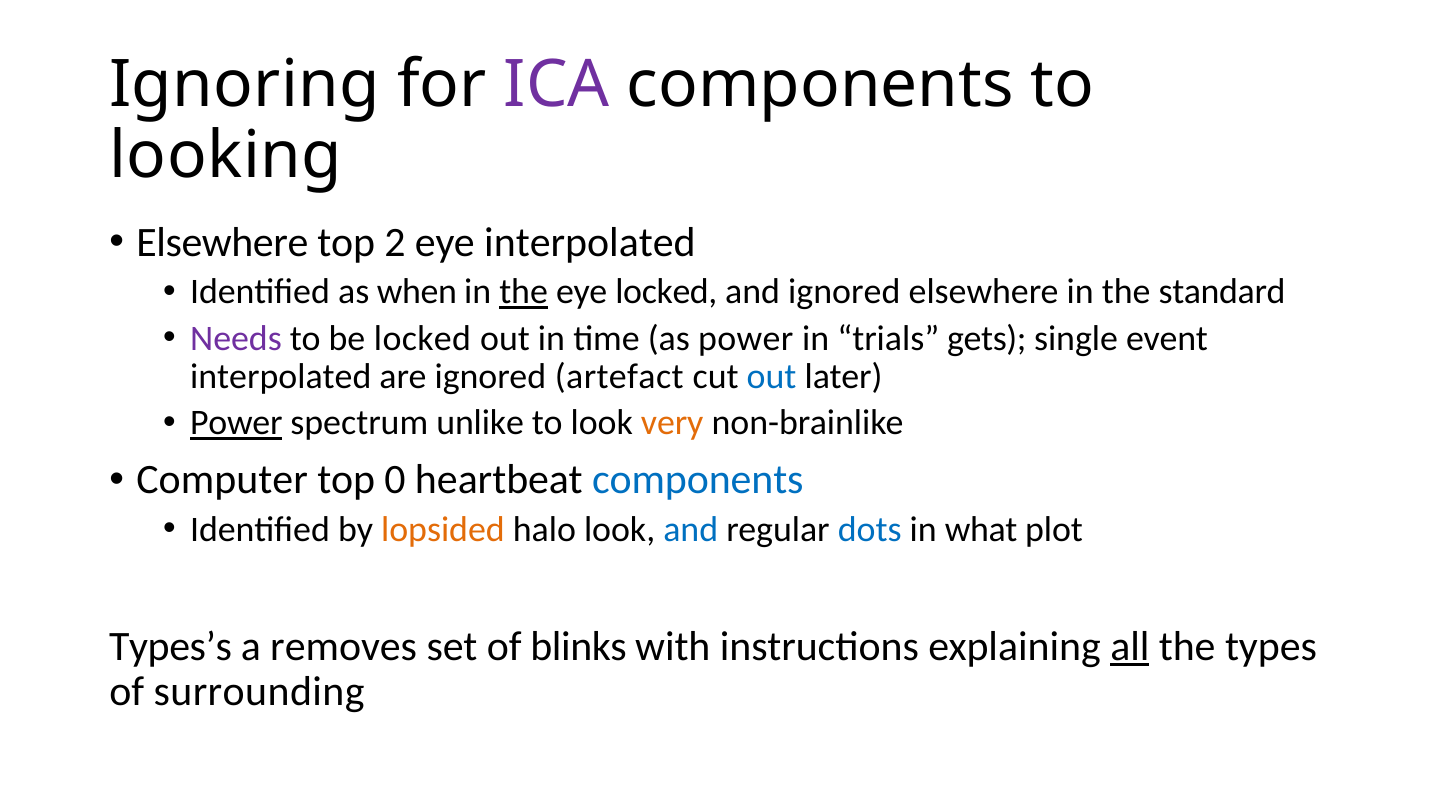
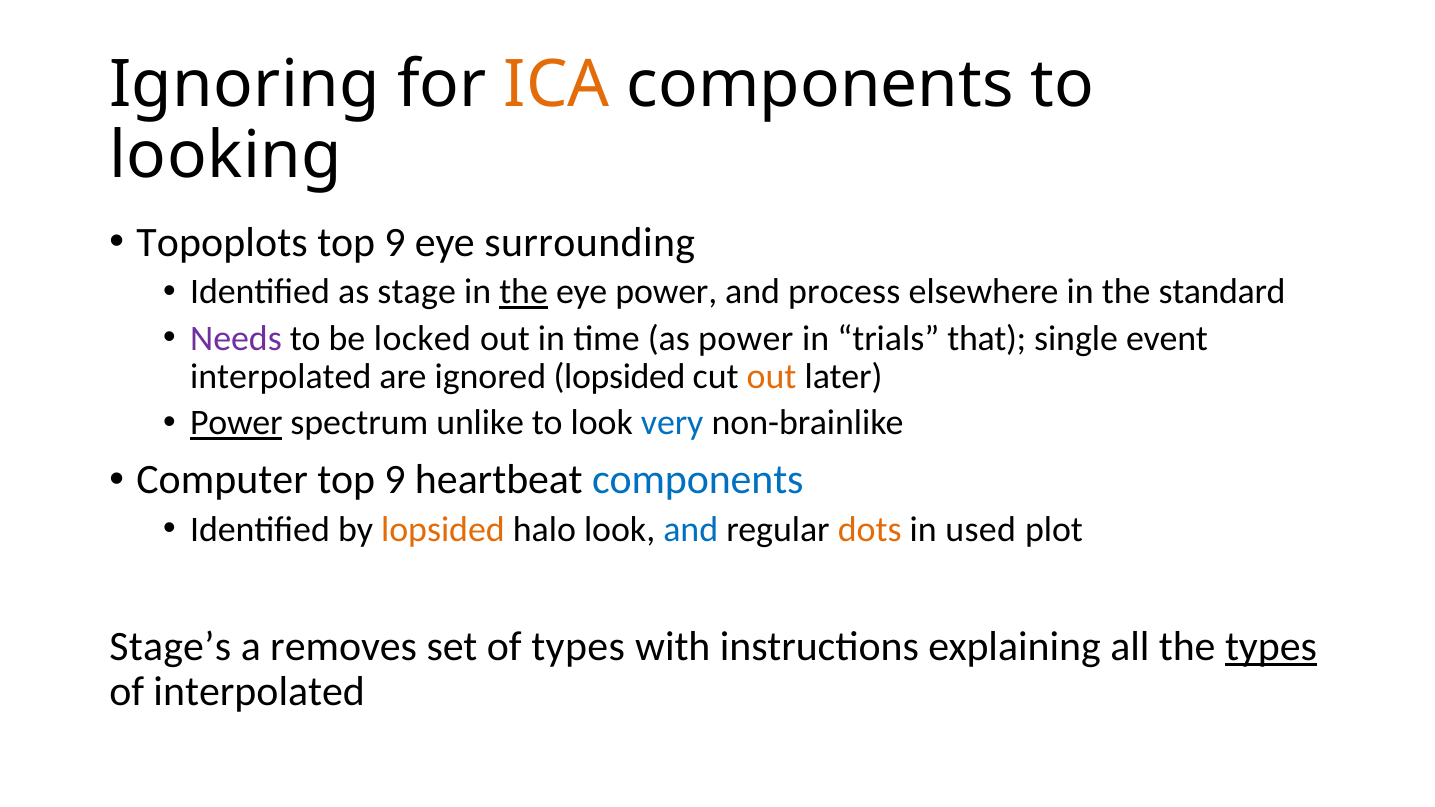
ICA colour: purple -> orange (557, 85)
Elsewhere: Elsewhere -> Topoplots (222, 243)
2: 2 -> 9 (395, 243)
eye interpolated: interpolated -> surrounding (590, 243)
when: when -> stage (417, 292)
eye locked: locked -> power (666, 292)
and ignored: ignored -> process (844, 292)
gets: gets -> that (987, 338)
ignored artefact: artefact -> lopsided (620, 377)
out colour: blue -> orange (772, 377)
very colour: orange -> blue (672, 423)
0: 0 -> 9 (395, 480)
dots colour: blue -> orange (870, 530)
what: what -> used (981, 530)
Types’s: Types’s -> Stage’s (170, 647)
of blinks: blinks -> types (578, 647)
all underline: present -> none (1130, 647)
types underline: none -> present (1271, 647)
of surrounding: surrounding -> interpolated (259, 692)
